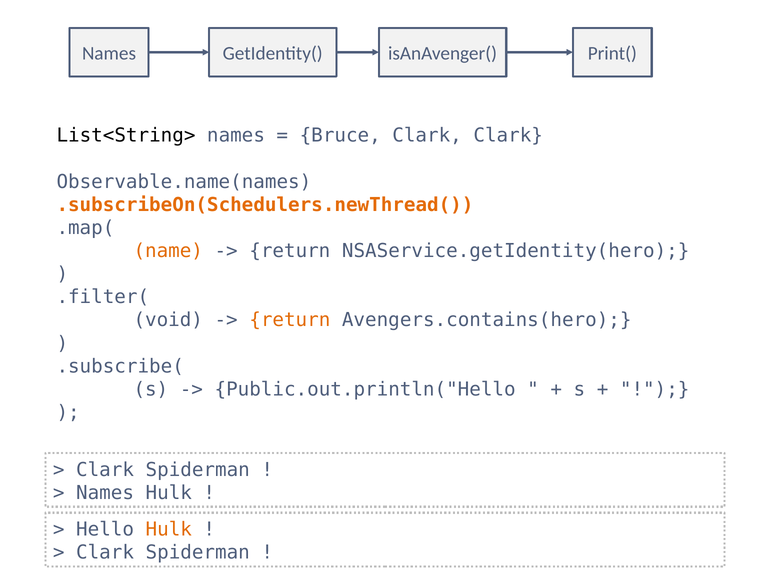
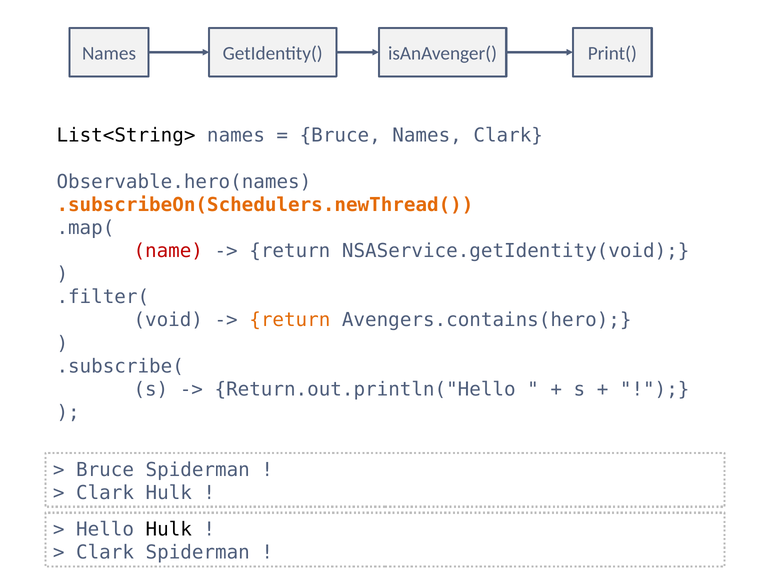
Bruce Clark: Clark -> Names (427, 136)
Observable.name(names: Observable.name(names -> Observable.hero(names (184, 182)
name colour: orange -> red (168, 251)
NSAService.getIdentity(hero: NSAService.getIdentity(hero -> NSAService.getIdentity(void (516, 251)
Public.out.println("Hello: Public.out.println("Hello -> Return.out.println("Hello (365, 390)
Clark: Clark -> Bruce (105, 470)
Names: Names -> Clark (105, 493)
Hulk colour: orange -> black (169, 530)
